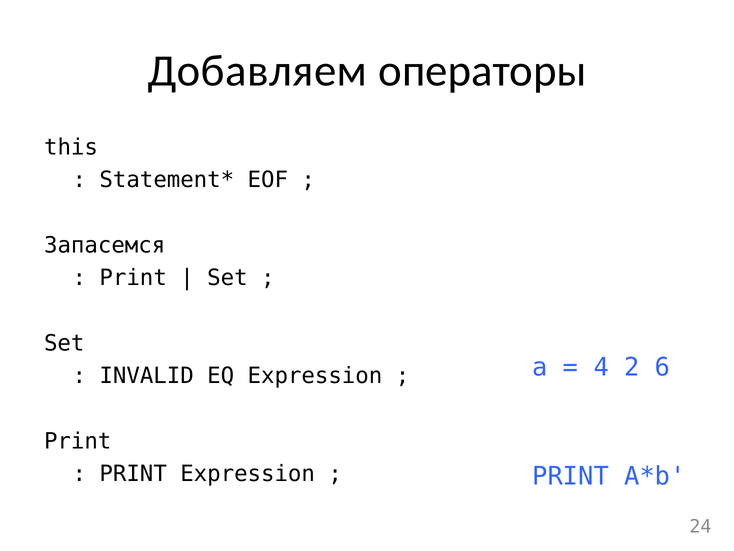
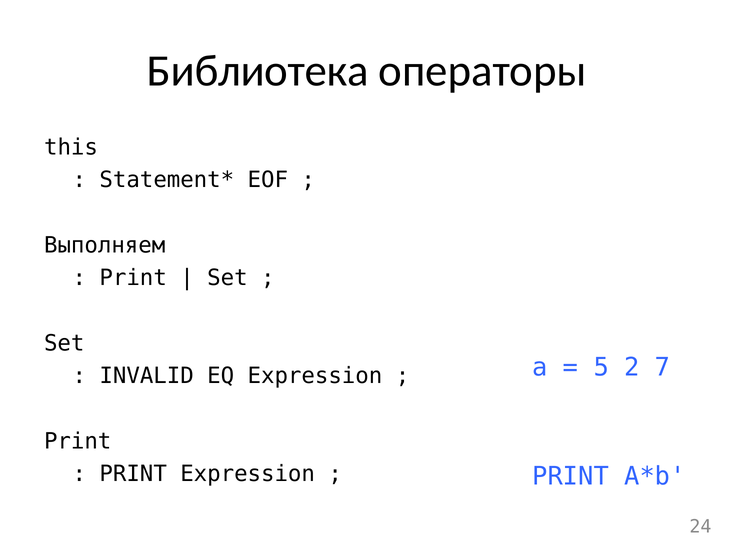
Добавляем: Добавляем -> Библиотека (258, 71)
Запасемся: Запасемся -> Выполняем (105, 245)
4: 4 -> 5 (601, 367)
6: 6 -> 7 (662, 367)
